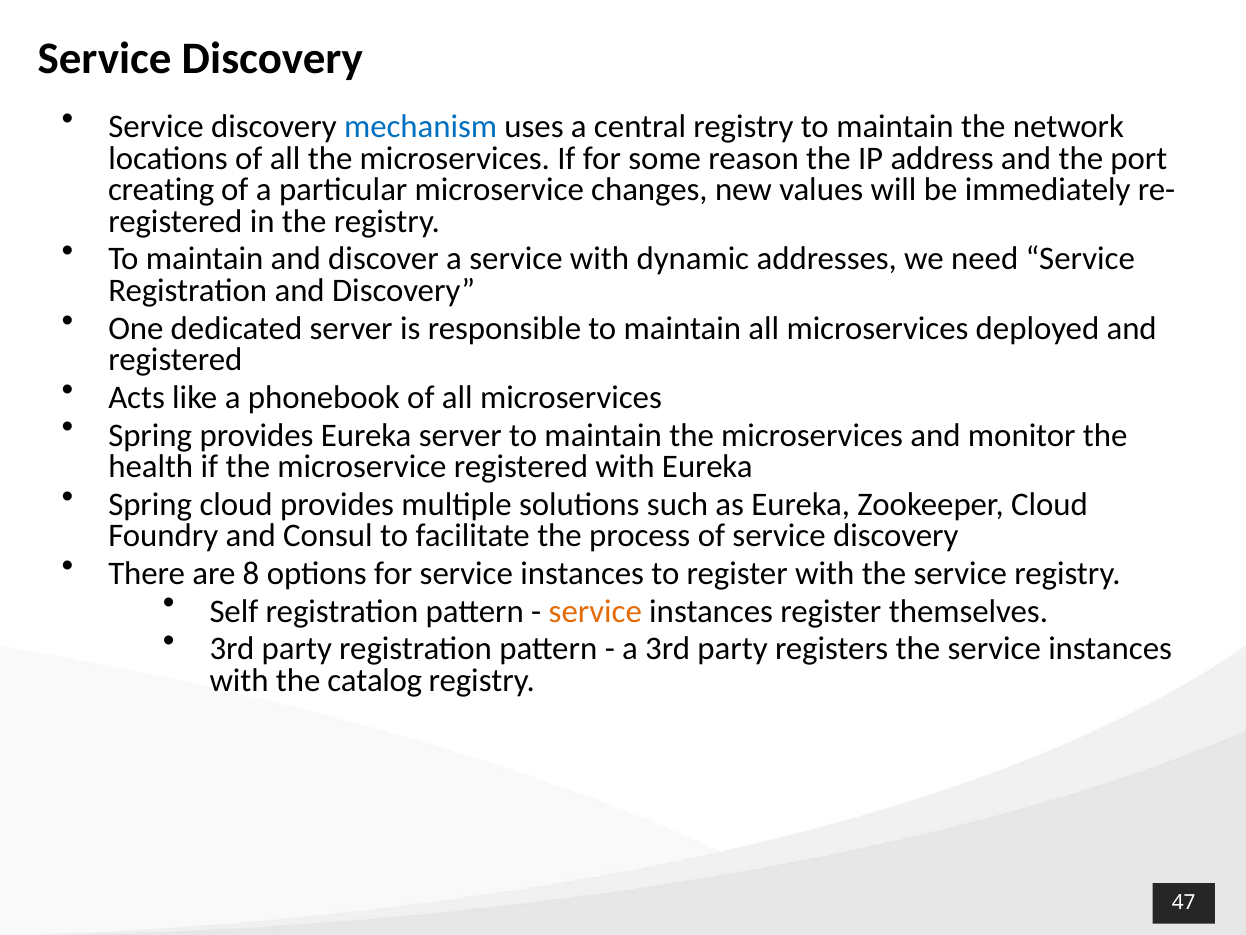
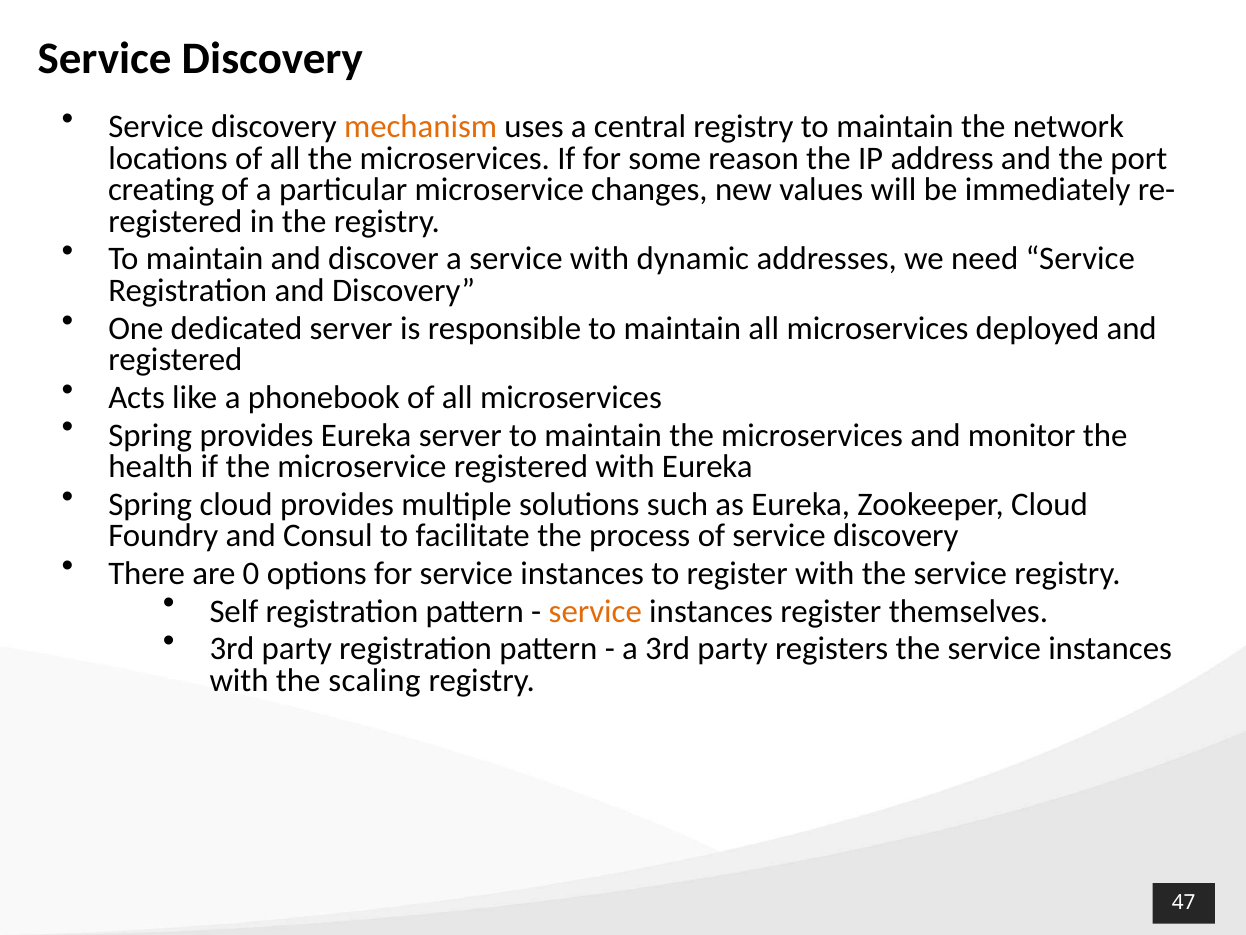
mechanism colour: blue -> orange (421, 127)
8: 8 -> 0 (251, 573)
catalog: catalog -> scaling (374, 680)
